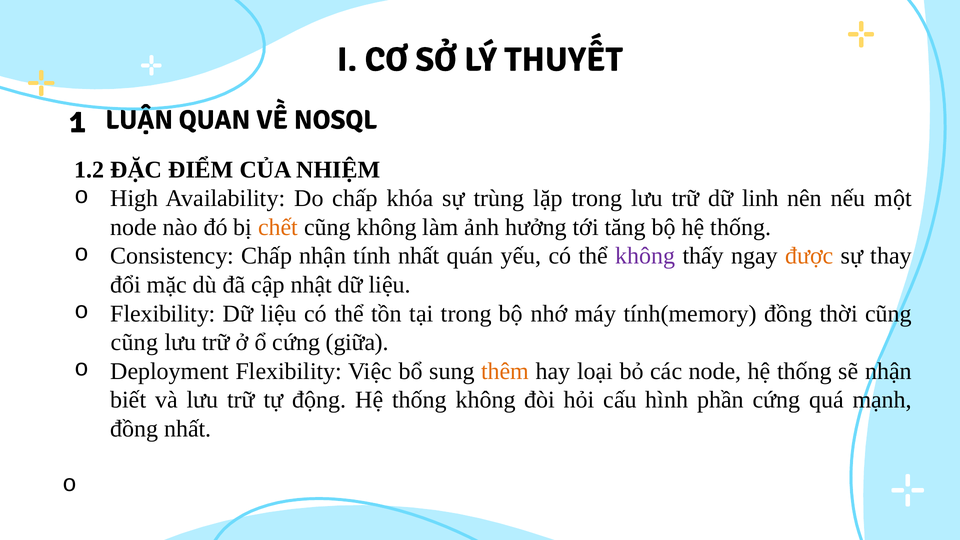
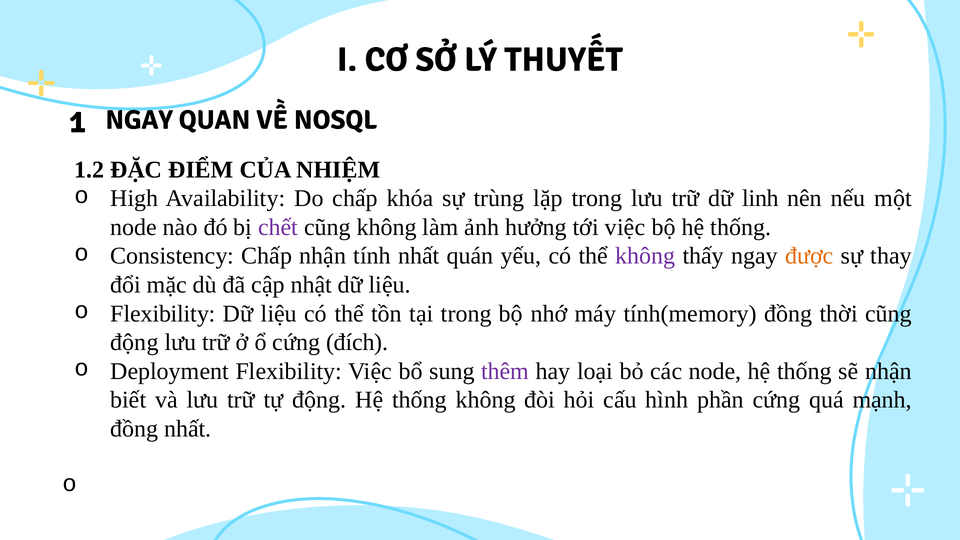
1 LUẬN: LUẬN -> NGAY (139, 120)
chết colour: orange -> purple (278, 227)
tới tăng: tăng -> việc (625, 227)
cũng: cũng -> động (134, 342)
giữa: giữa -> đích (357, 342)
thêm colour: orange -> purple (505, 371)
